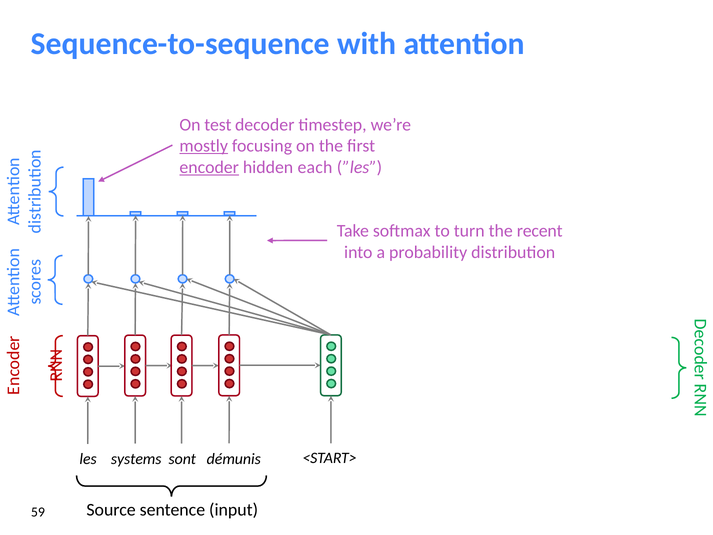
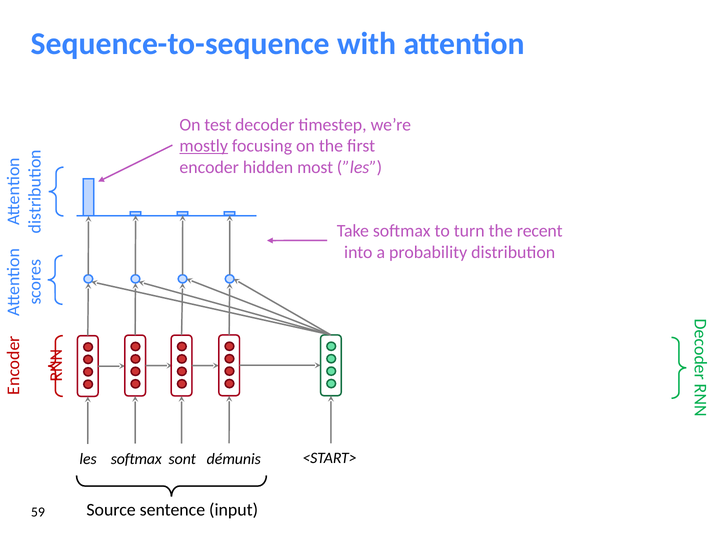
encoder underline: present -> none (209, 167)
each: each -> most (315, 167)
les systems: systems -> softmax (136, 459)
